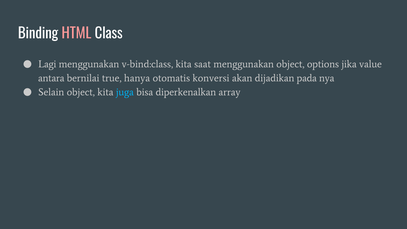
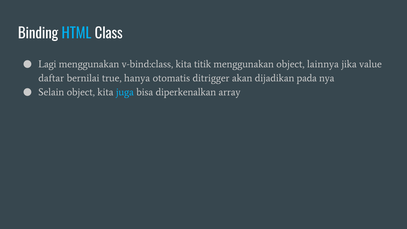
HTML colour: pink -> light blue (76, 34)
saat: saat -> titik (203, 64)
options: options -> lainnya (323, 64)
antara: antara -> daftar (51, 78)
konversi: konversi -> ditrigger (211, 78)
